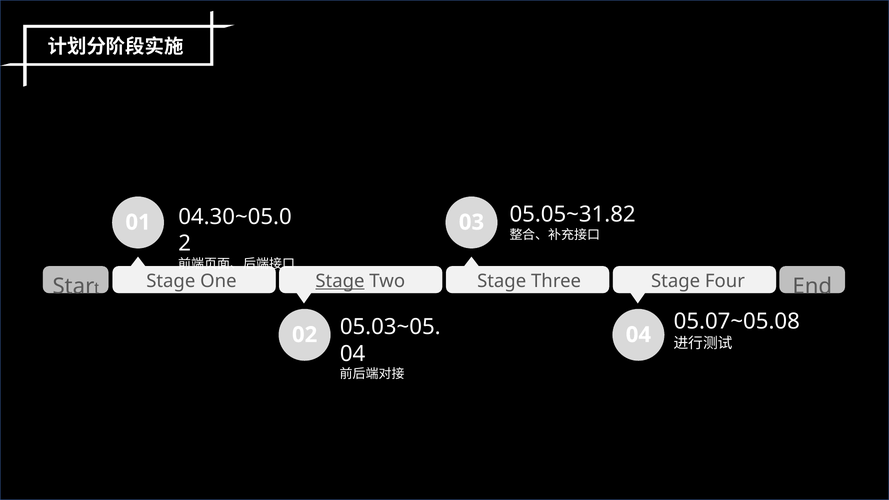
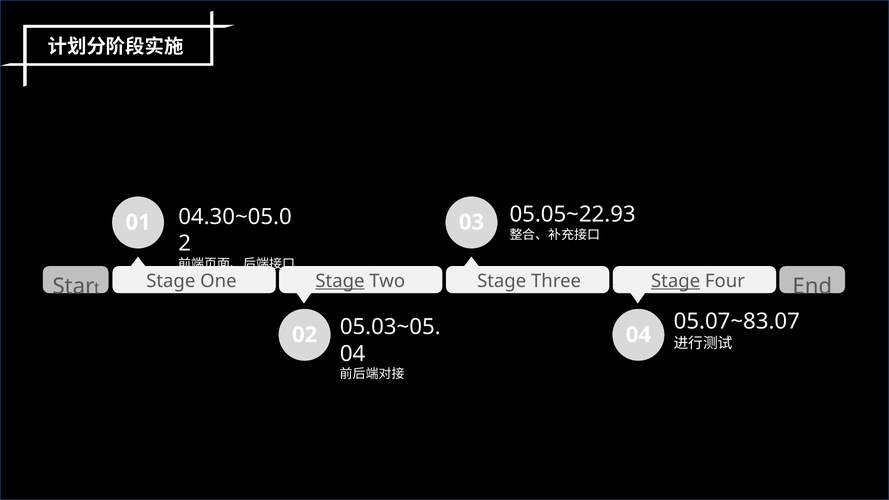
05.05~31.82: 05.05~31.82 -> 05.05~22.93 (573, 214)
Stage underline: none -> present (676, 281)
05.07~05.08: 05.07~05.08 -> 05.07~83.07 (737, 322)
